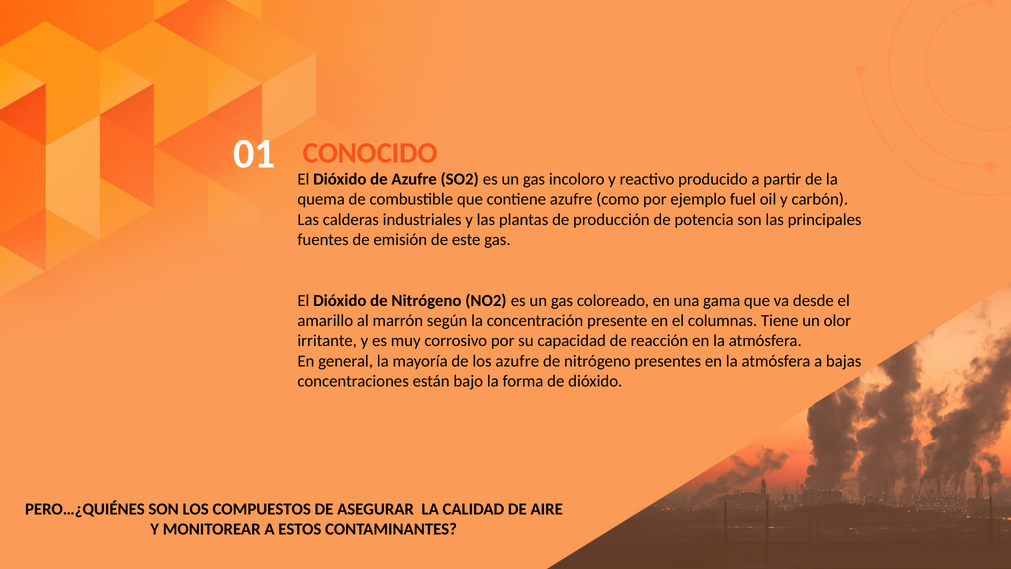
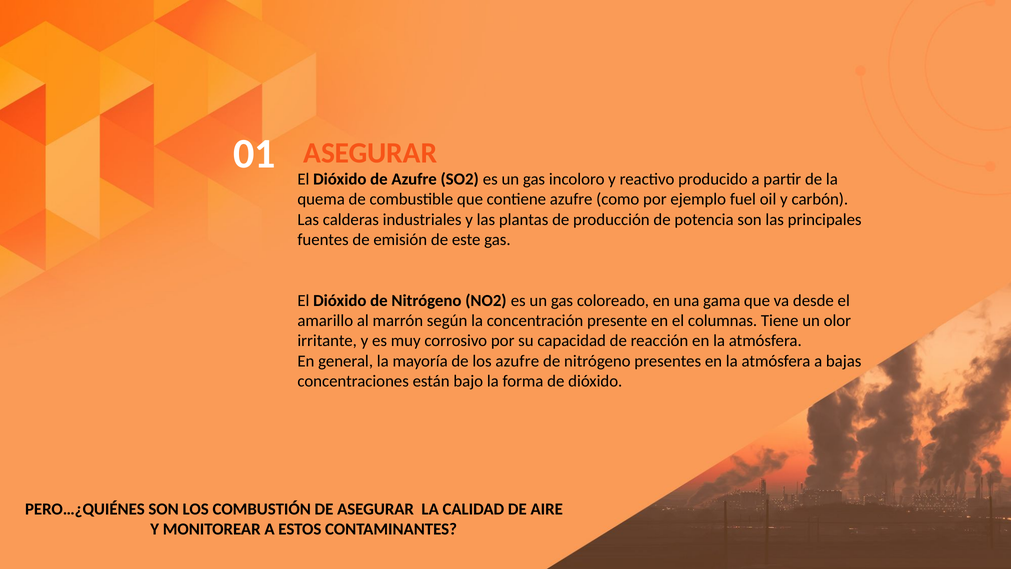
CONOCIDO: CONOCIDO -> ASEGURAR (370, 153)
COMPUESTOS: COMPUESTOS -> COMBUSTIÓN (262, 509)
